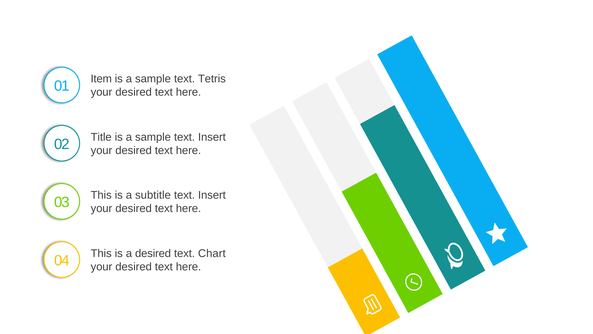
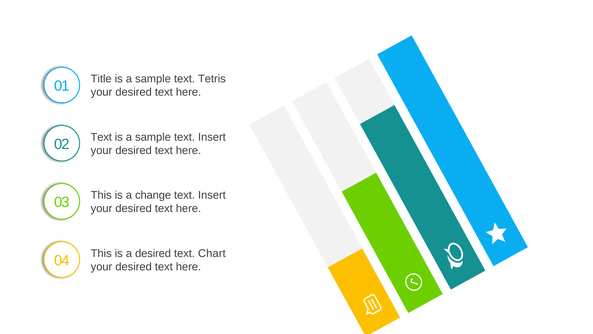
Item: Item -> Title (101, 79)
02 Title: Title -> Text (101, 137)
subtitle: subtitle -> change (153, 195)
